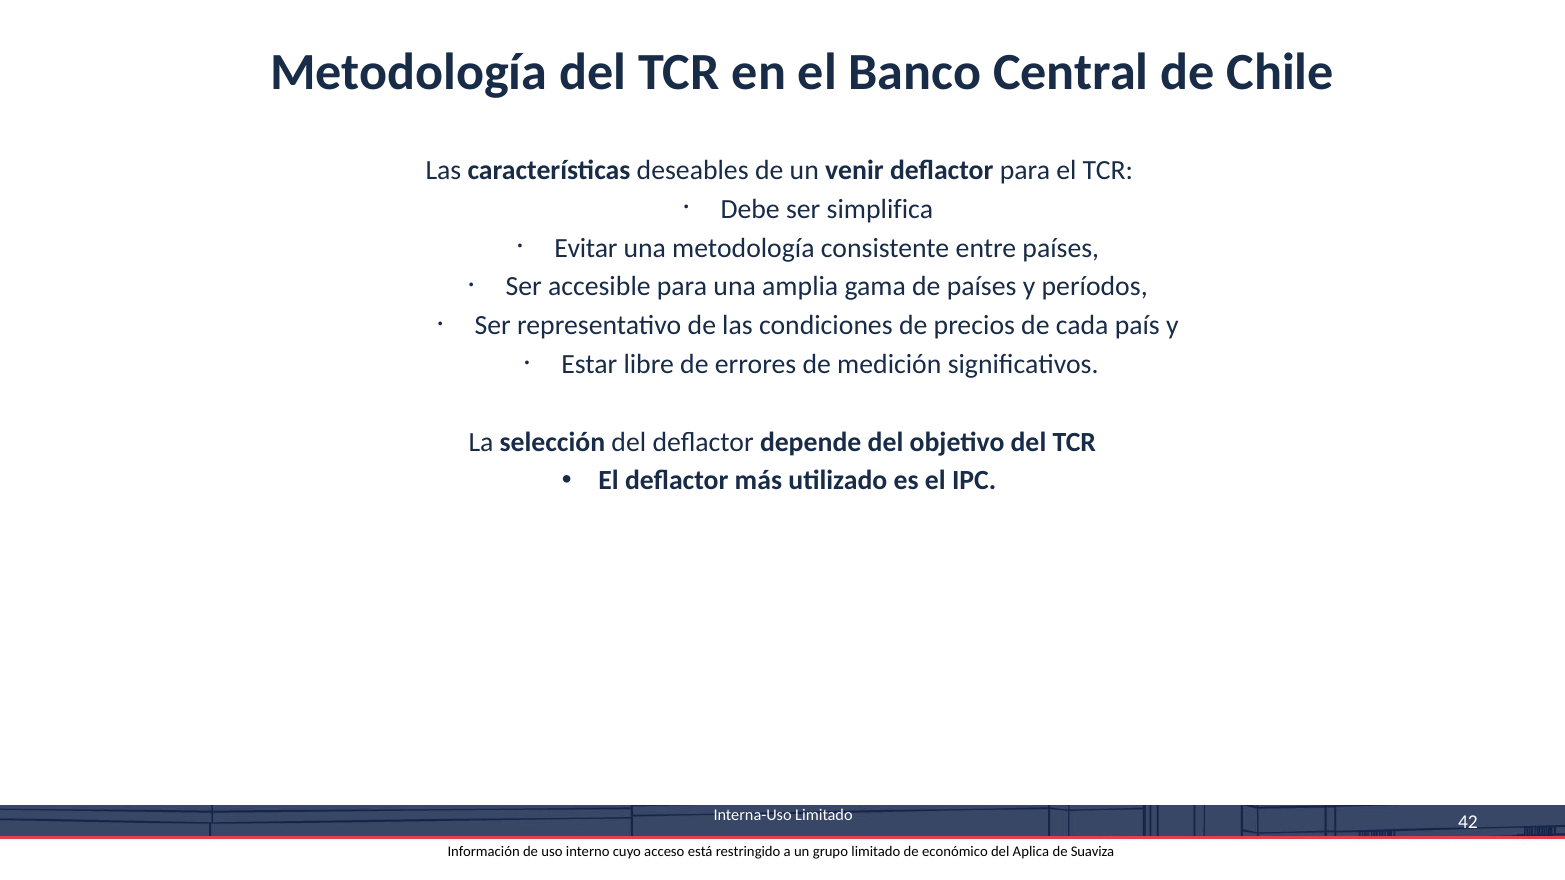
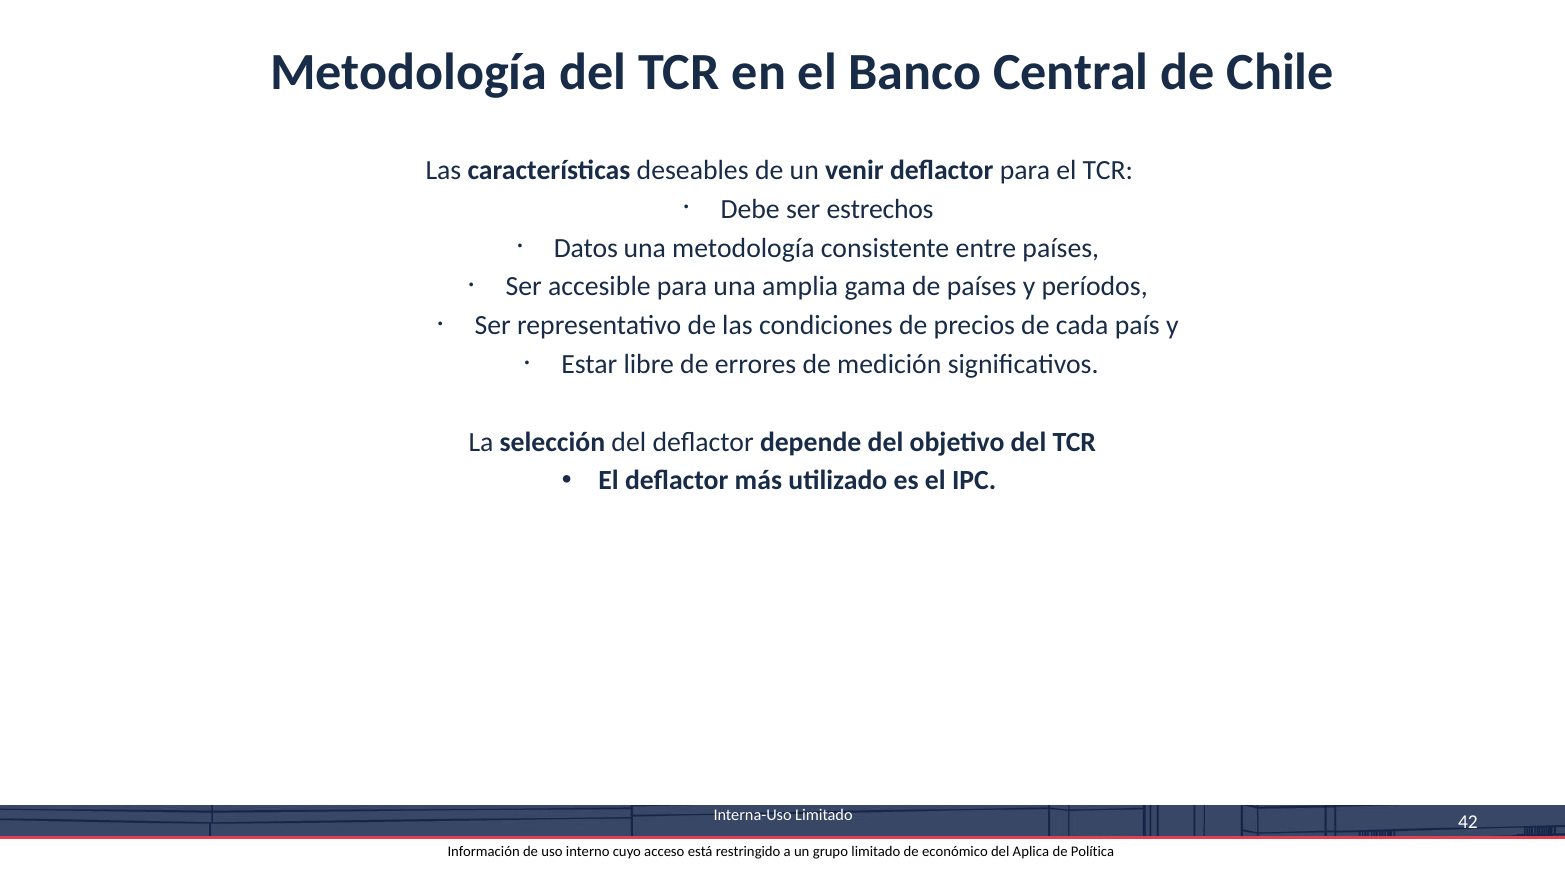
simplifica: simplifica -> estrechos (880, 209)
Evitar: Evitar -> Datos (586, 248)
Suaviza: Suaviza -> Política (1092, 852)
